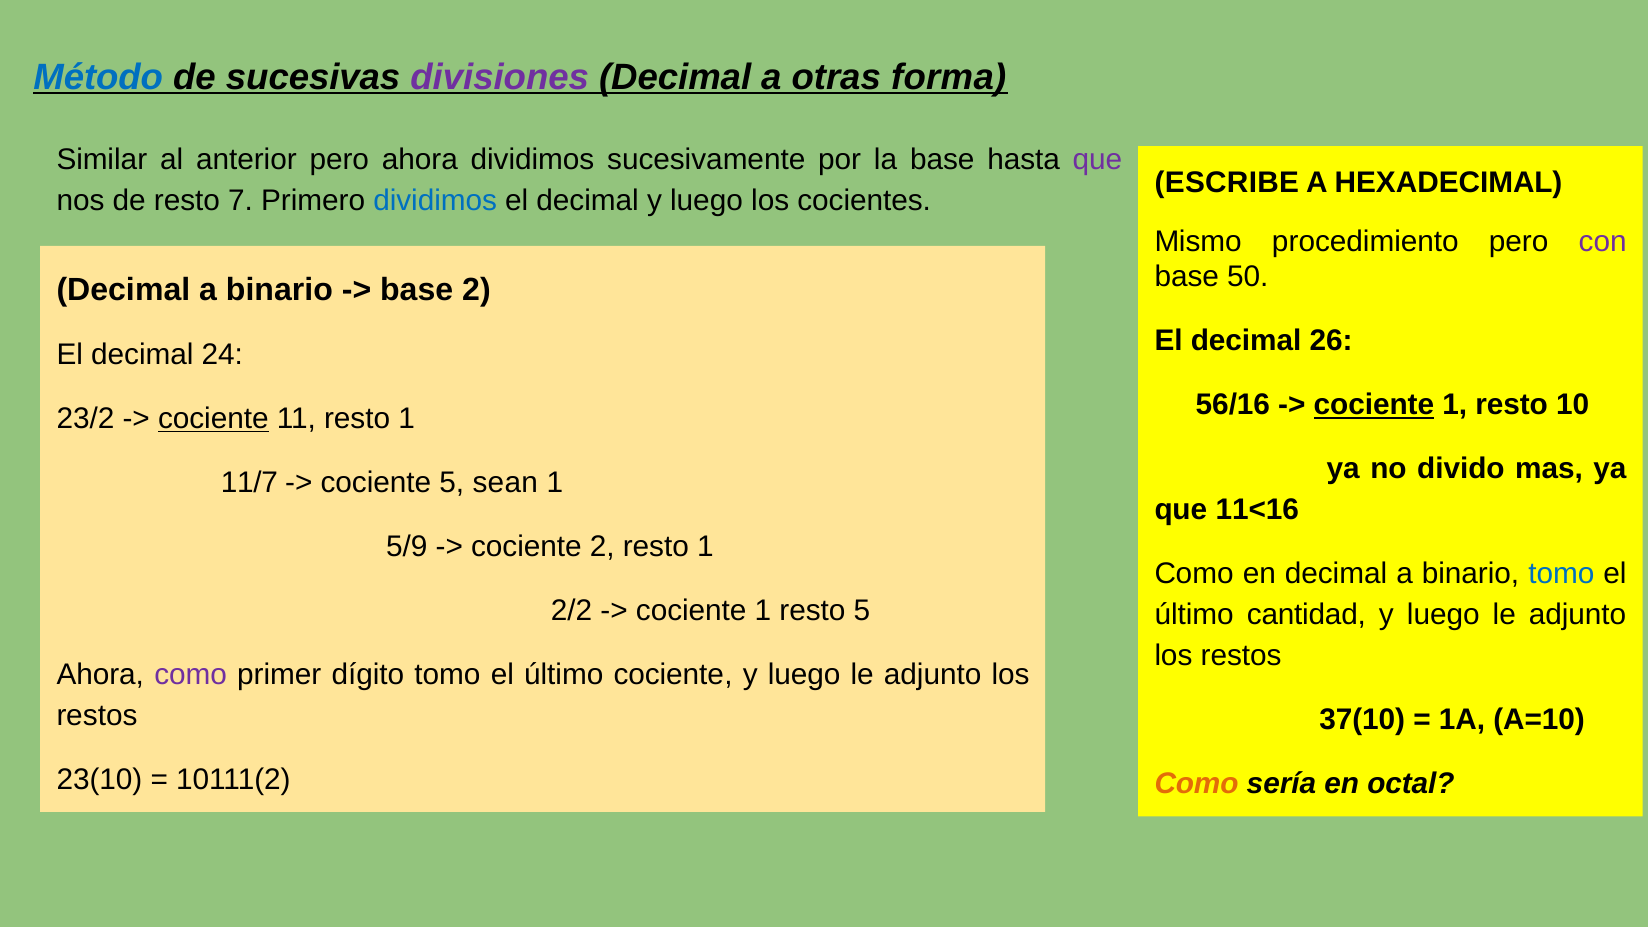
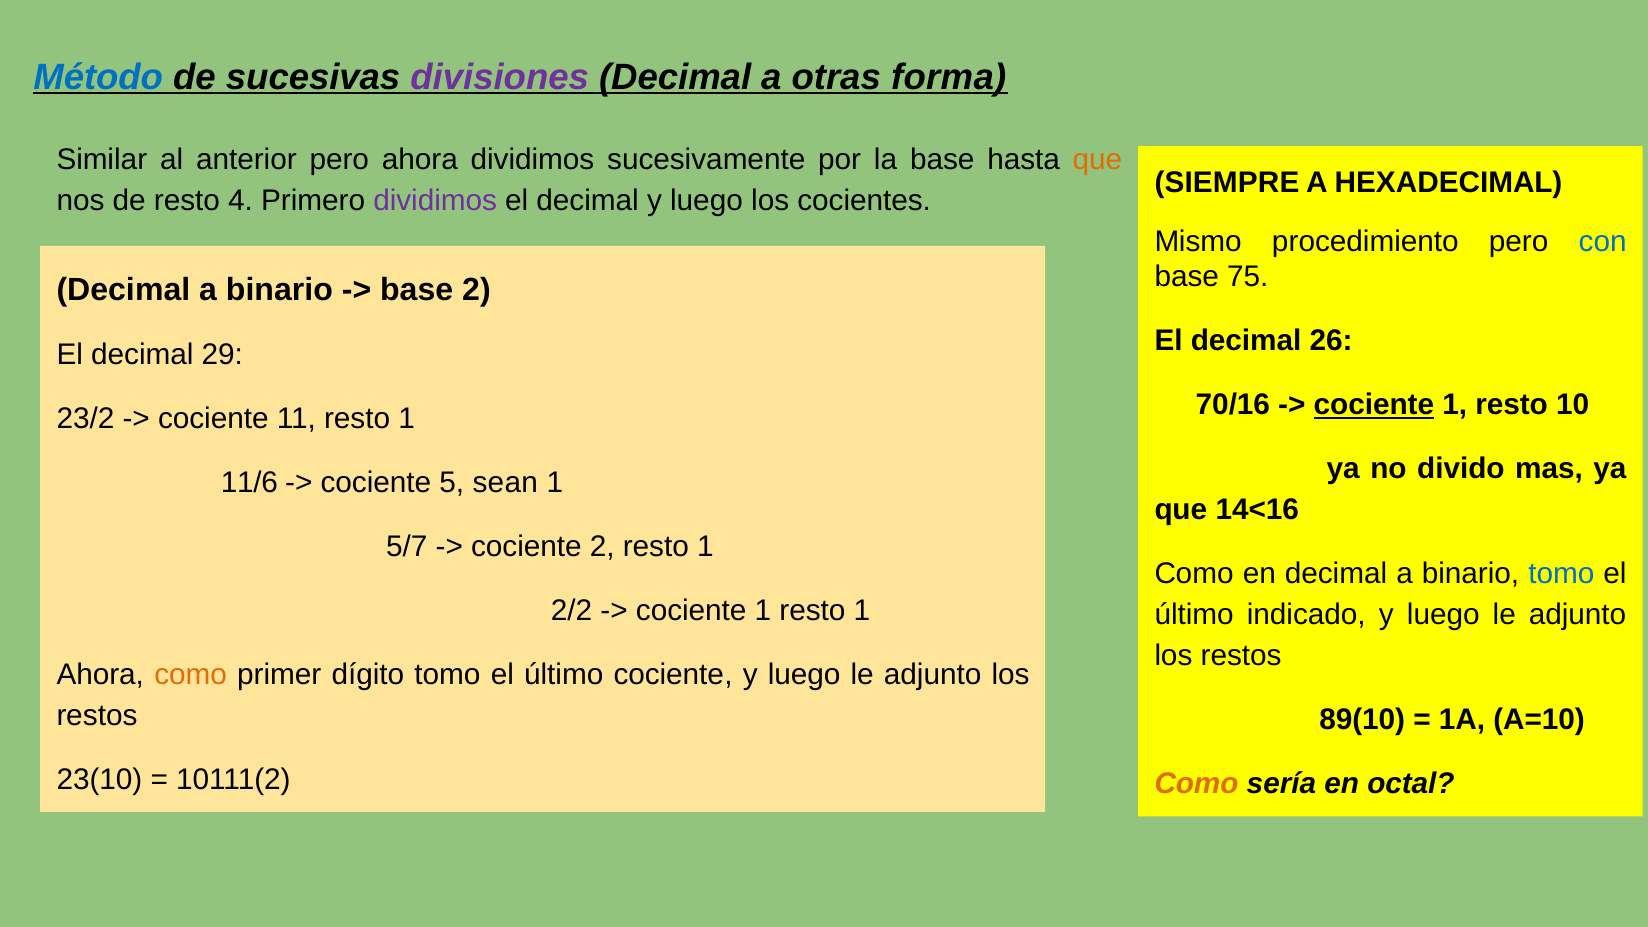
que colour: purple -> orange (1097, 160)
ESCRIBE: ESCRIBE -> SIEMPRE (1227, 183)
7: 7 -> 4 (241, 201)
dividimos colour: blue -> purple (435, 201)
con colour: purple -> blue (1603, 241)
50: 50 -> 75 (1248, 277)
24: 24 -> 29 (222, 355)
56/16: 56/16 -> 70/16 (1233, 405)
cociente underline: present -> none (213, 419)
11/7: 11/7 -> 11/6 (249, 483)
11<16: 11<16 -> 14<16 (1257, 510)
5/9: 5/9 -> 5/7 (407, 547)
1 resto 5: 5 -> 1 (862, 611)
cantidad: cantidad -> indicado (1306, 615)
como colour: purple -> orange (191, 675)
37(10: 37(10 -> 89(10 (1362, 720)
